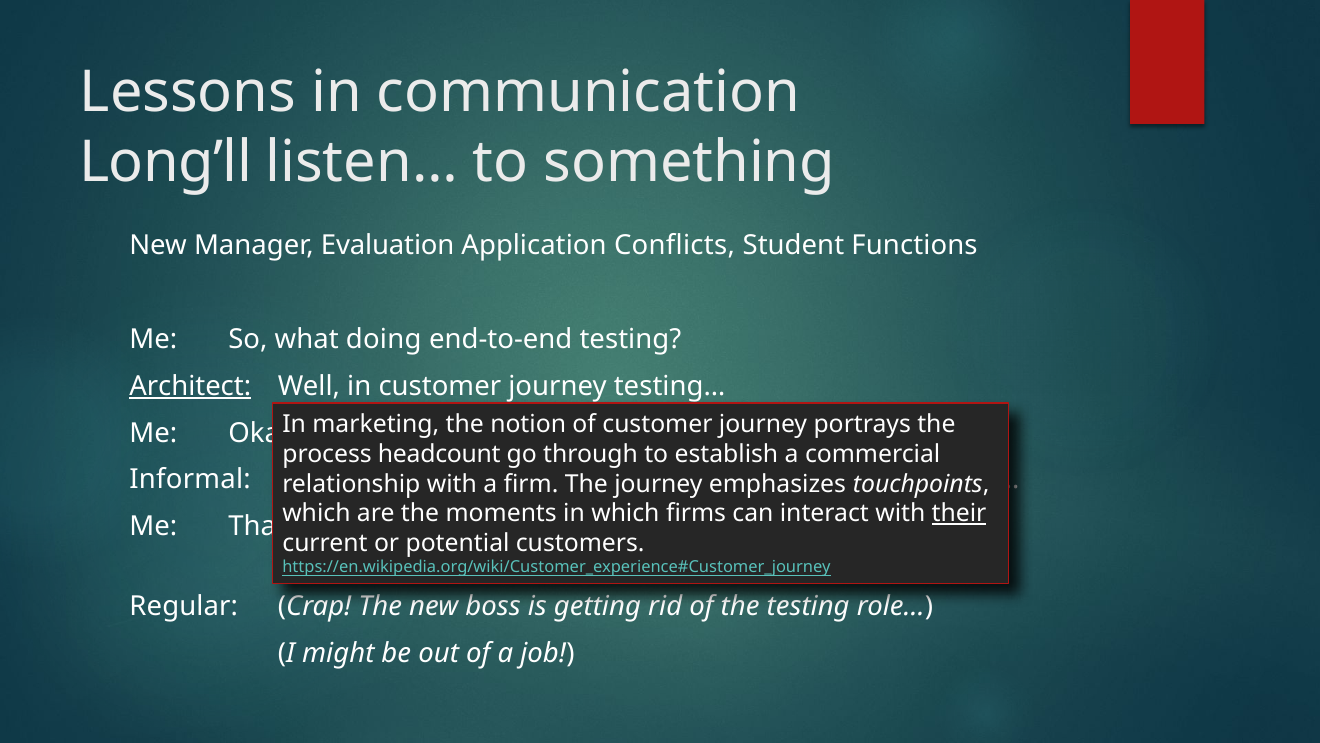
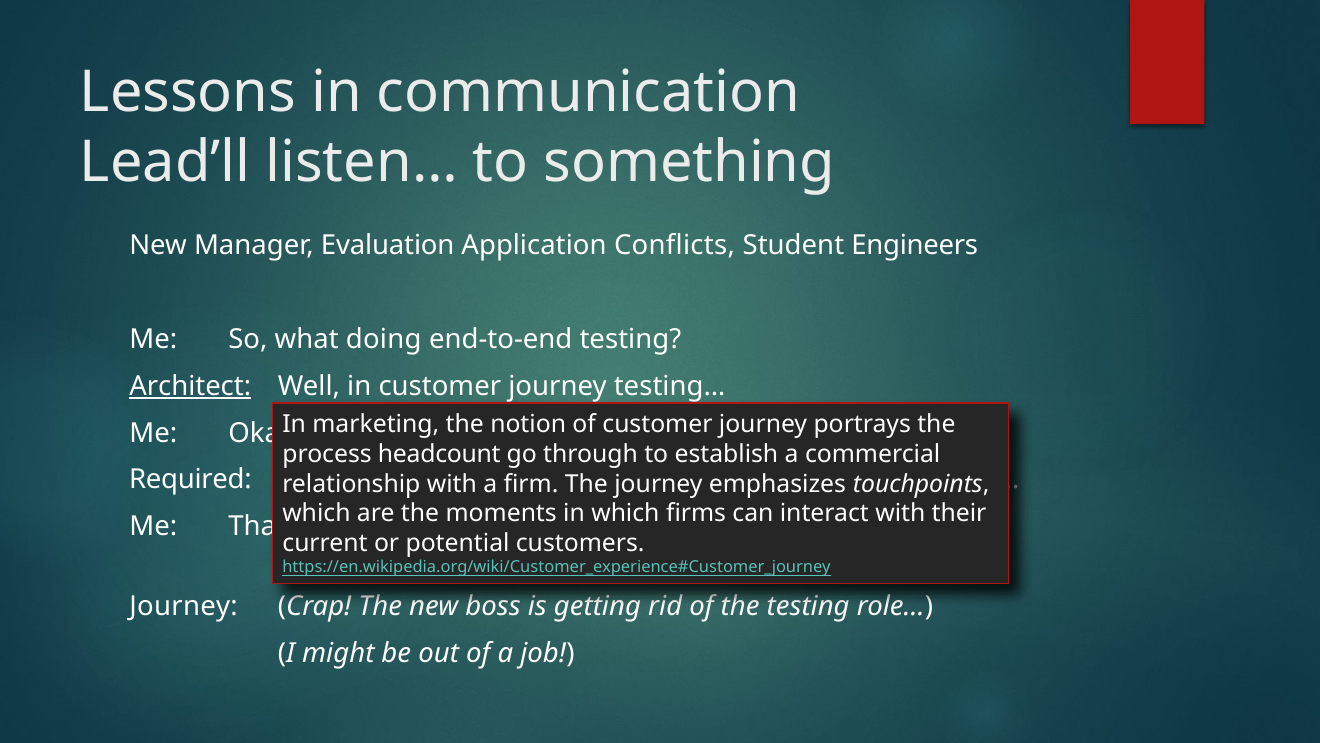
Long’ll: Long’ll -> Lead’ll (165, 162)
Functions: Functions -> Engineers (915, 246)
Informal: Informal -> Required (190, 480)
their underline: present -> none (959, 513)
Regular: Regular -> Journey (184, 606)
